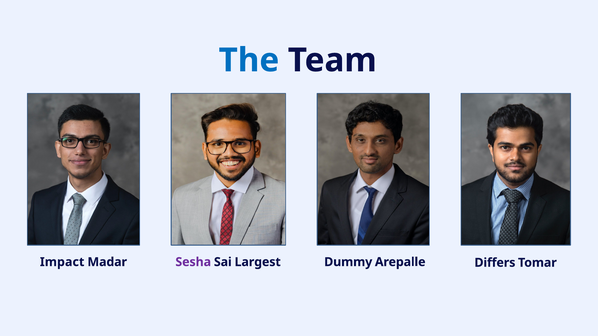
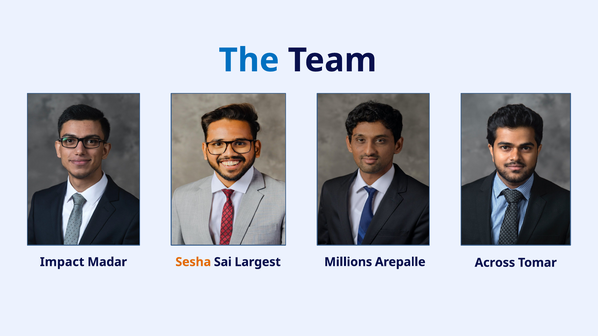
Sesha colour: purple -> orange (193, 262)
Dummy: Dummy -> Millions (348, 262)
Differs: Differs -> Across (495, 263)
